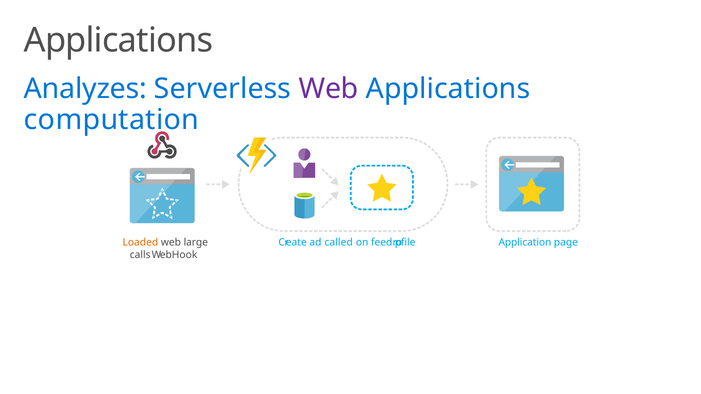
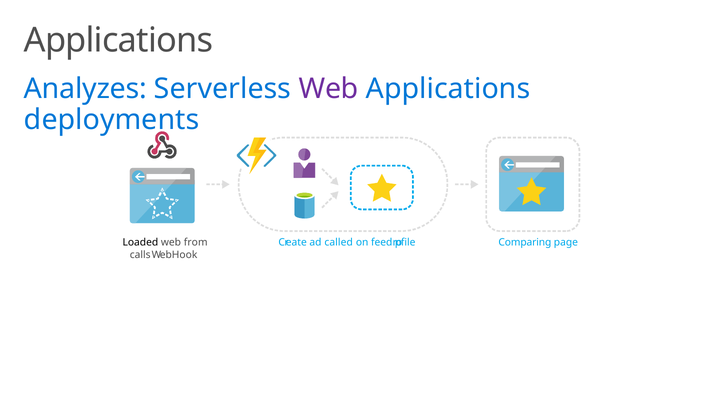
computation: computation -> deployments (112, 120)
Loaded colour: orange -> black (140, 243)
large: large -> from (196, 243)
Application: Application -> Comparing (525, 243)
